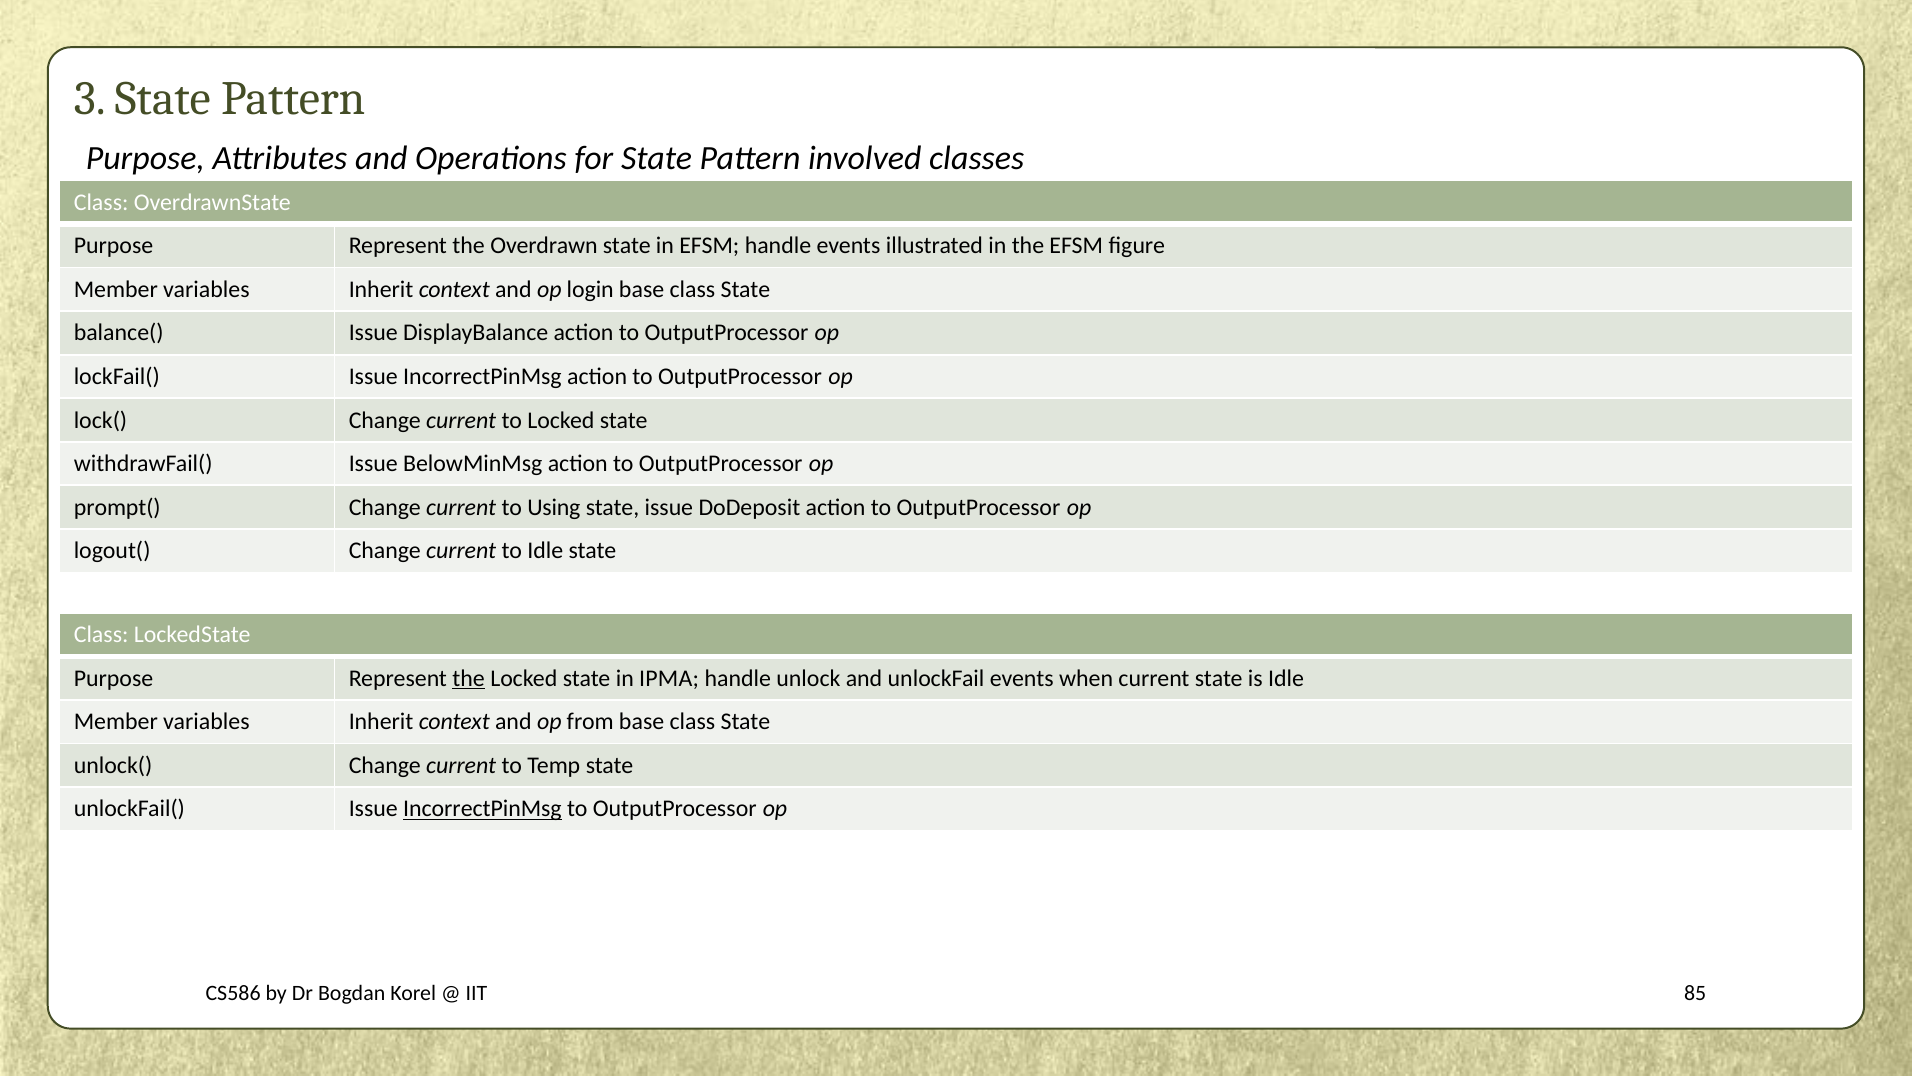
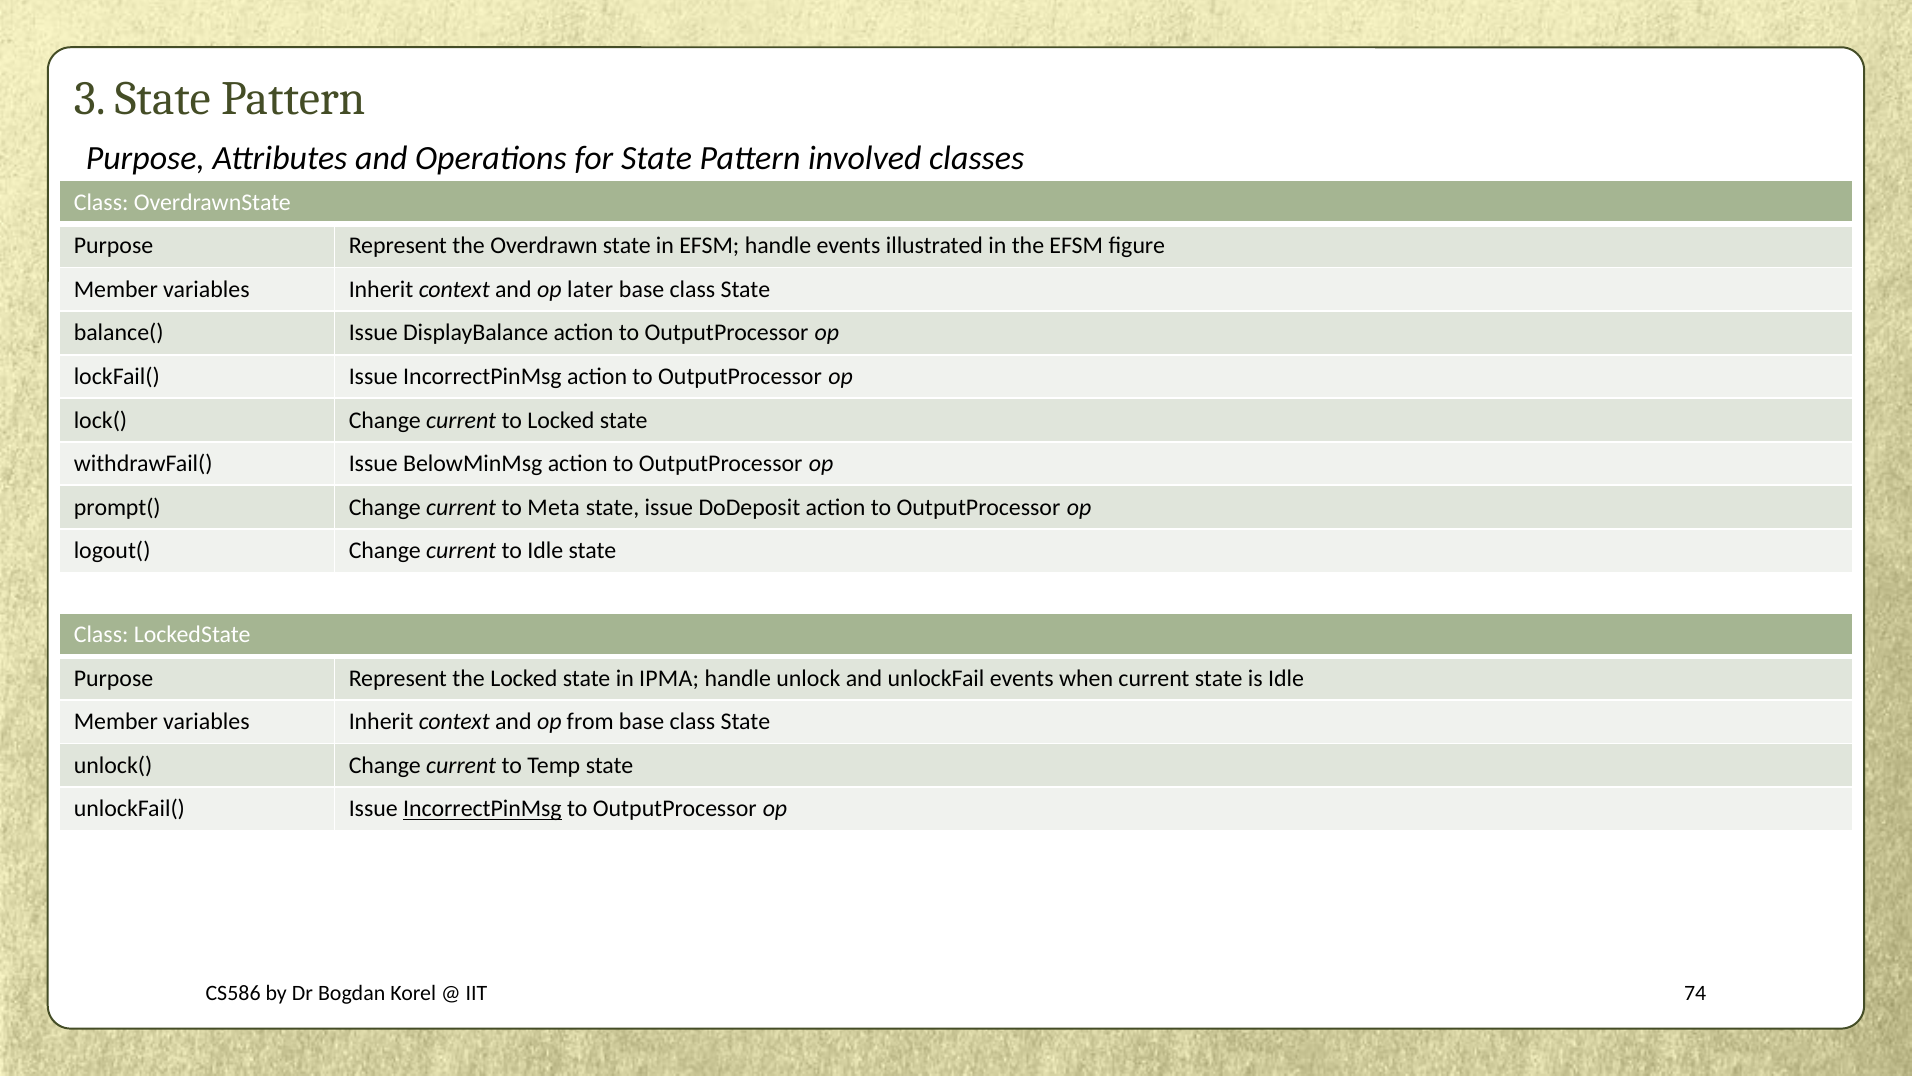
login: login -> later (590, 289)
Using: Using -> Meta (554, 507)
the underline: present -> none (469, 678)
85: 85 -> 74 (1695, 993)
